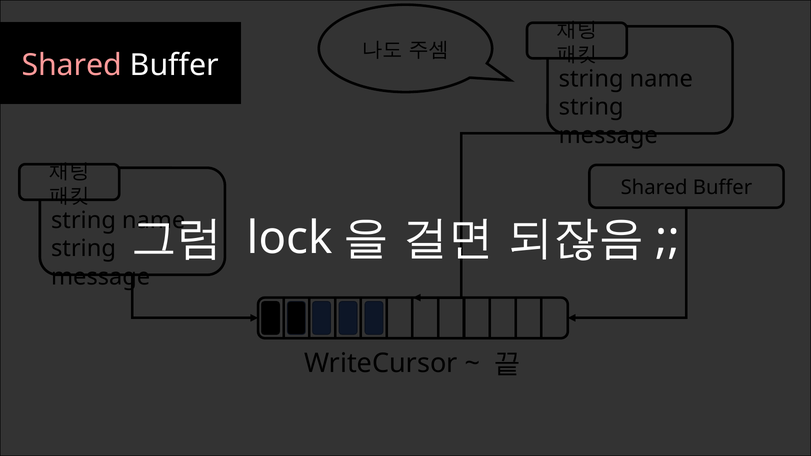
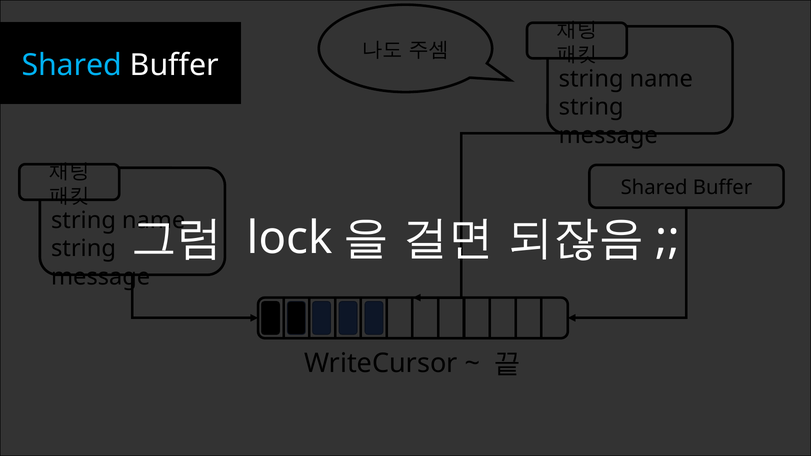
Shared colour: pink -> light blue (72, 65)
